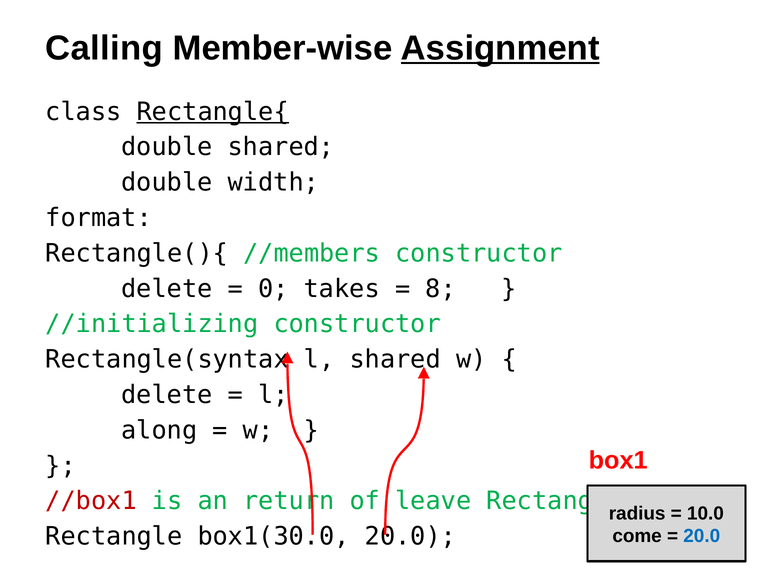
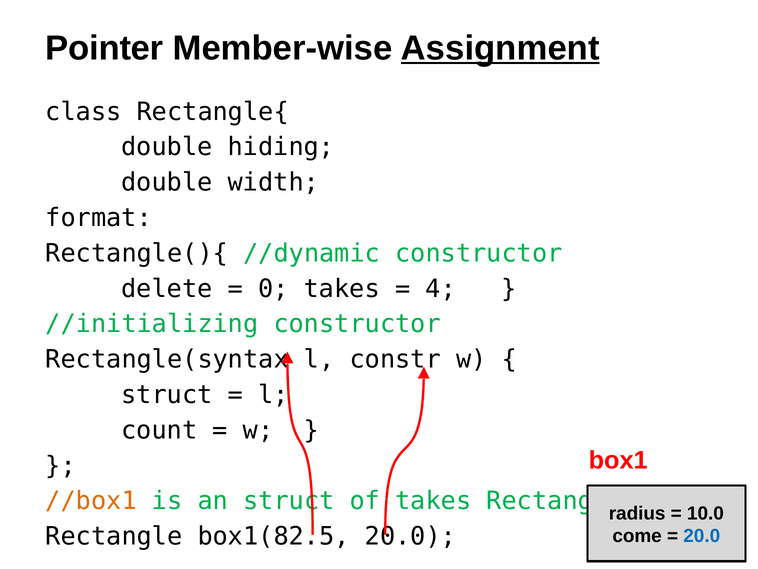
Calling: Calling -> Pointer (104, 48)
Rectangle{ underline: present -> none (213, 112)
double shared: shared -> hiding (281, 147)
//members: //members -> //dynamic (312, 253)
8: 8 -> 4 (441, 288)
l shared: shared -> constr (395, 359)
delete: delete -> struct (167, 395)
along: along -> count (159, 430)
//box1 colour: red -> orange (91, 501)
an return: return -> struct (289, 501)
of leave: leave -> takes (433, 501)
box1(30.0: box1(30.0 -> box1(82.5 (274, 536)
